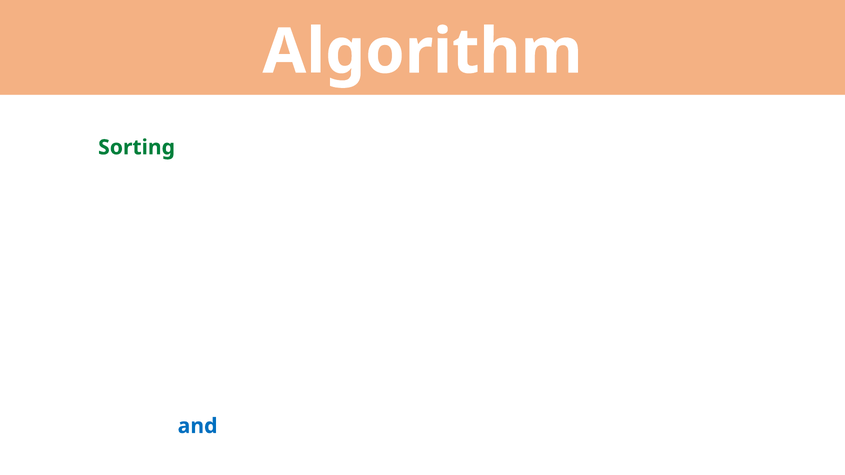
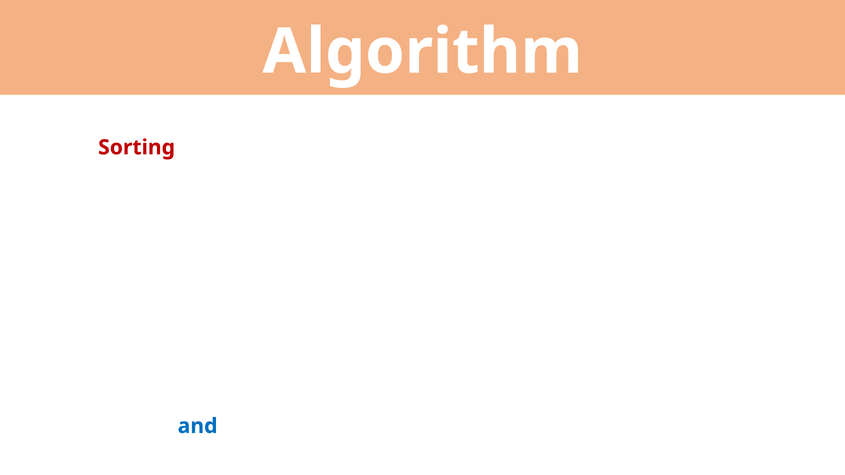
Sorting colour: green -> red (137, 147)
